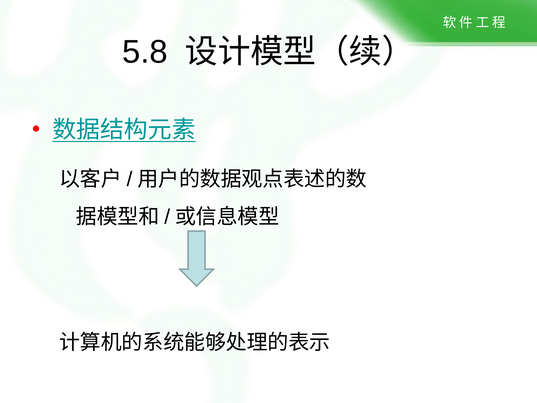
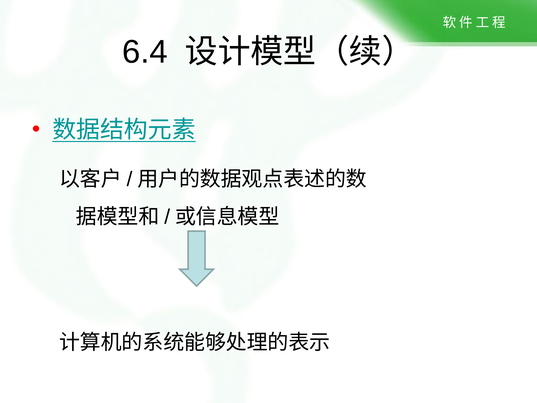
5.8: 5.8 -> 6.4 (145, 52)
